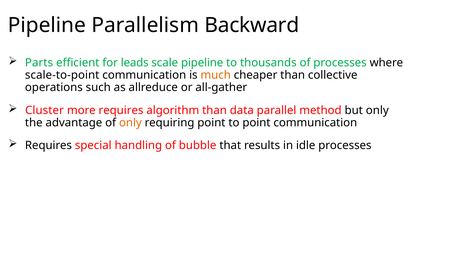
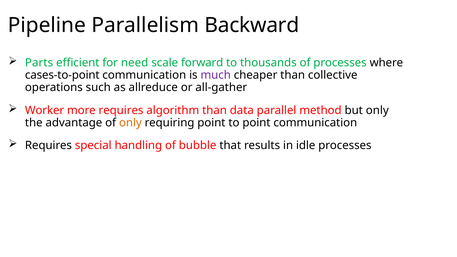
leads: leads -> need (135, 63)
scale pipeline: pipeline -> forward (202, 63)
scale-to-point: scale-to-point -> cases-to-point (62, 75)
much colour: orange -> purple (216, 75)
Cluster: Cluster -> Worker (45, 110)
